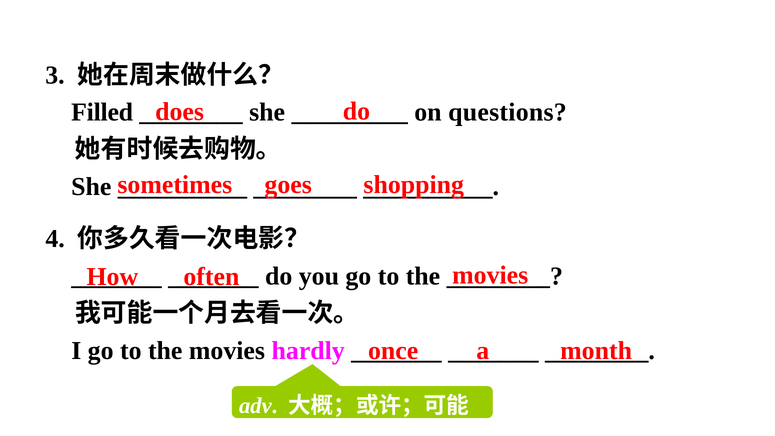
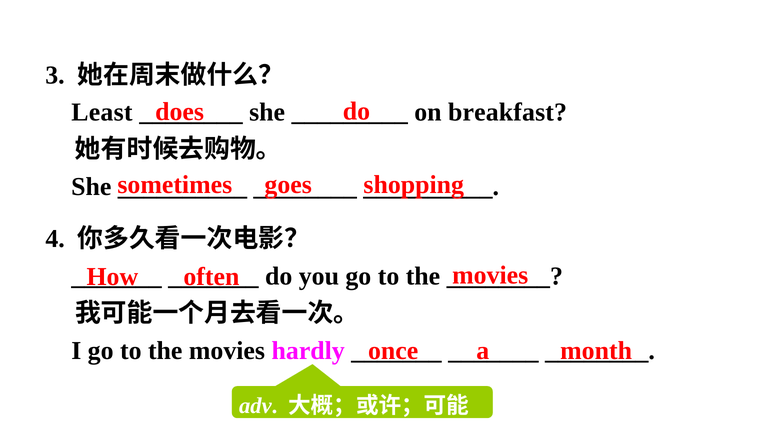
Filled: Filled -> Least (102, 112)
questions: questions -> breakfast (508, 112)
